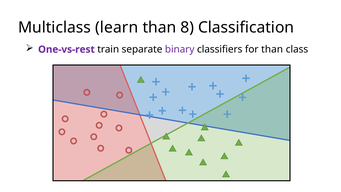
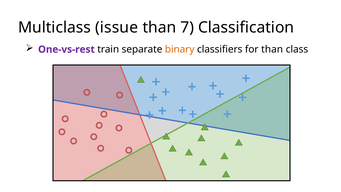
learn: learn -> issue (117, 27)
8: 8 -> 7 (187, 27)
binary colour: purple -> orange (180, 49)
